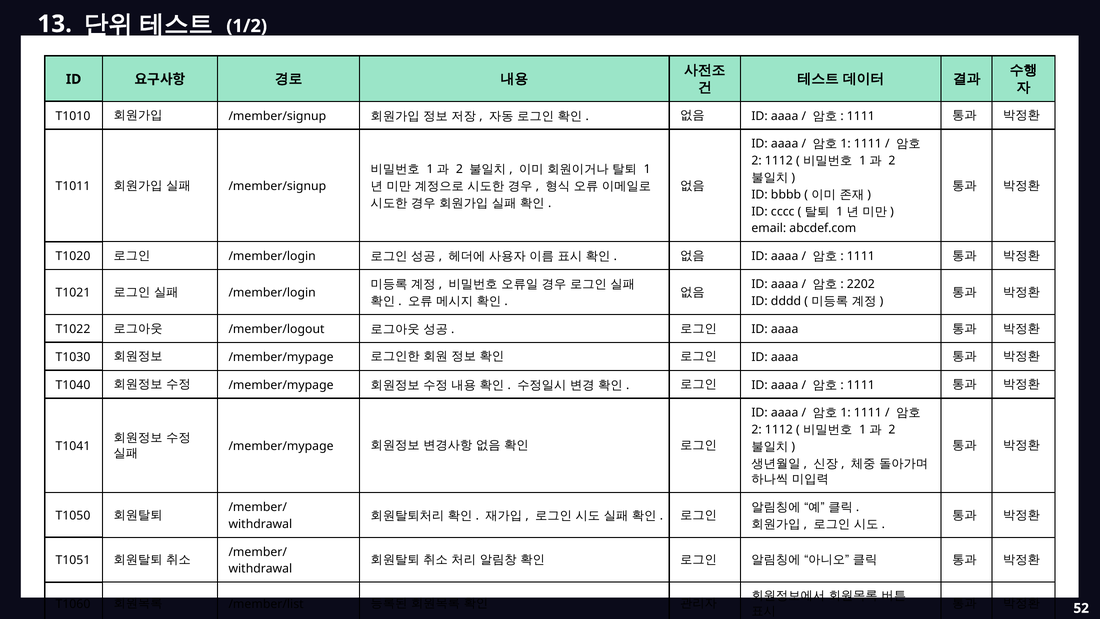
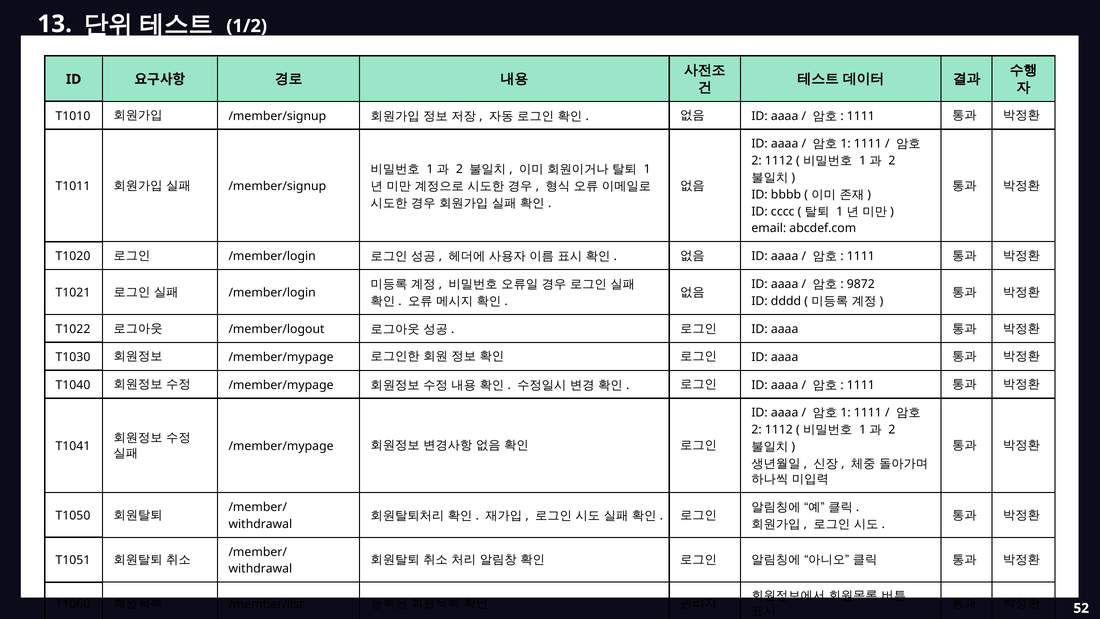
2202: 2202 -> 9872 (861, 284)
